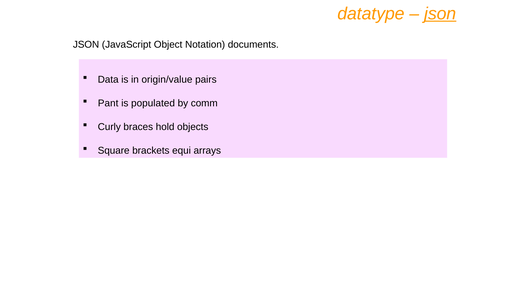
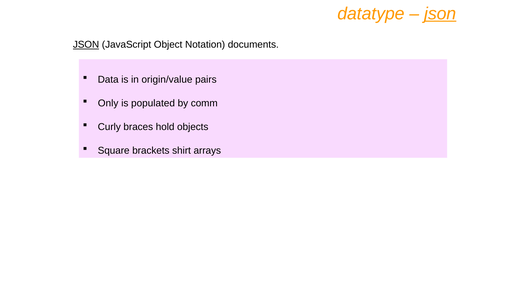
JSON underline: none -> present (86, 45)
Pant: Pant -> Only (108, 103)
equi: equi -> shirt (182, 151)
